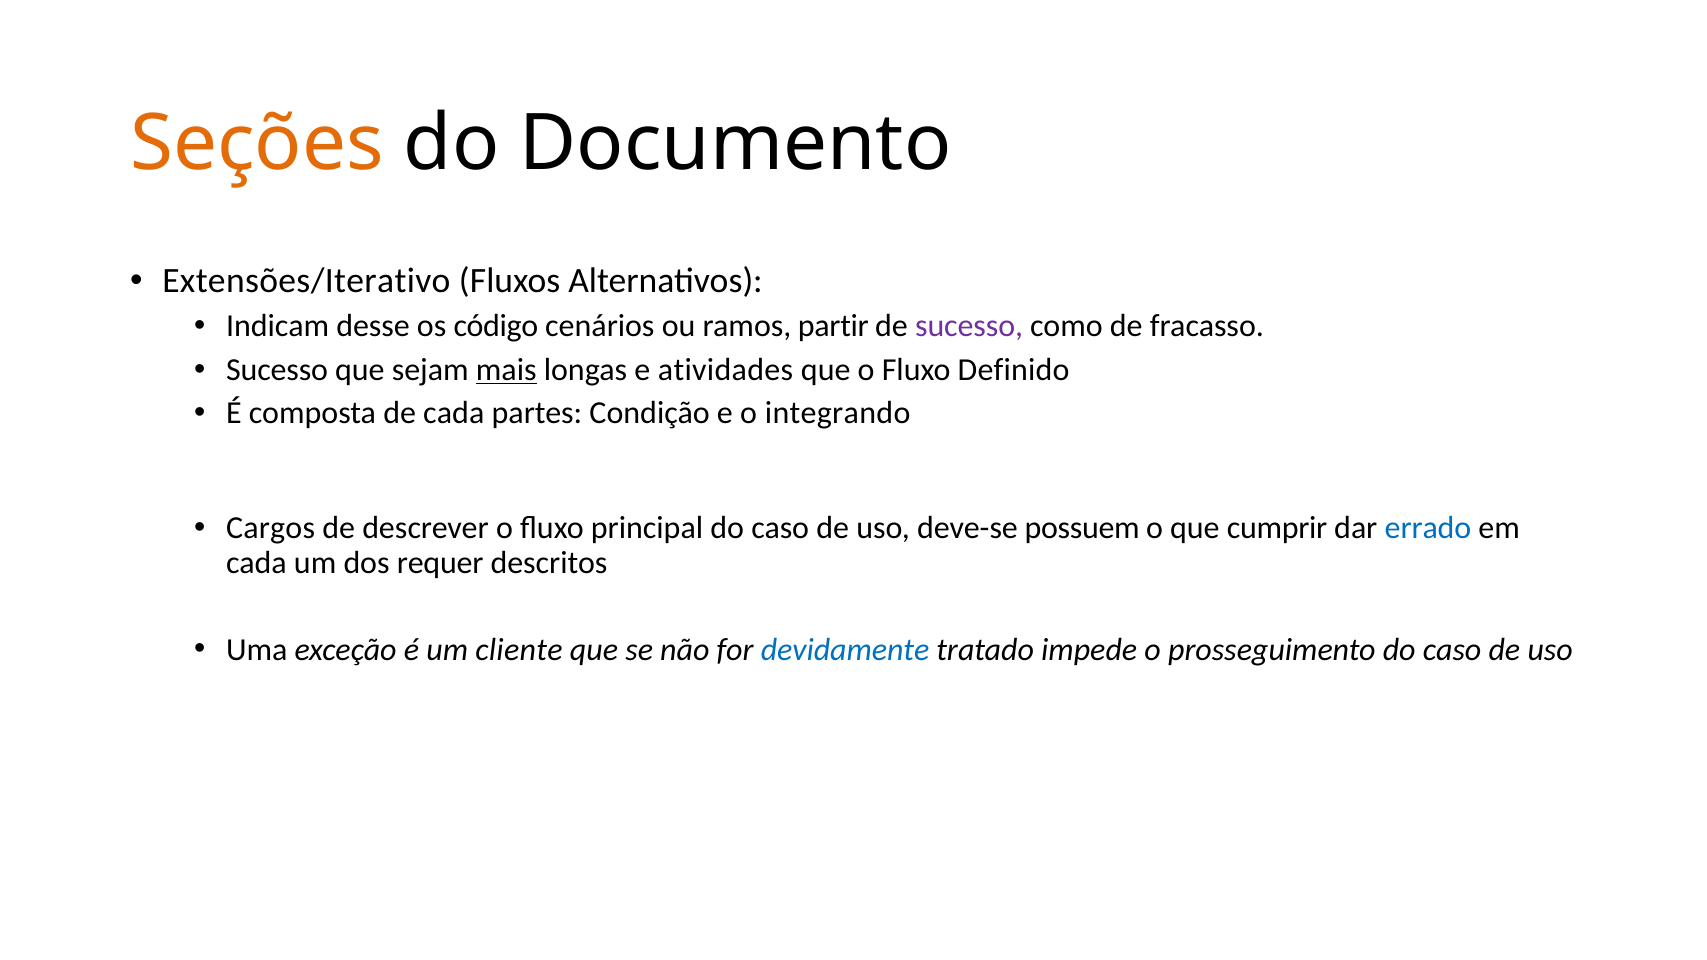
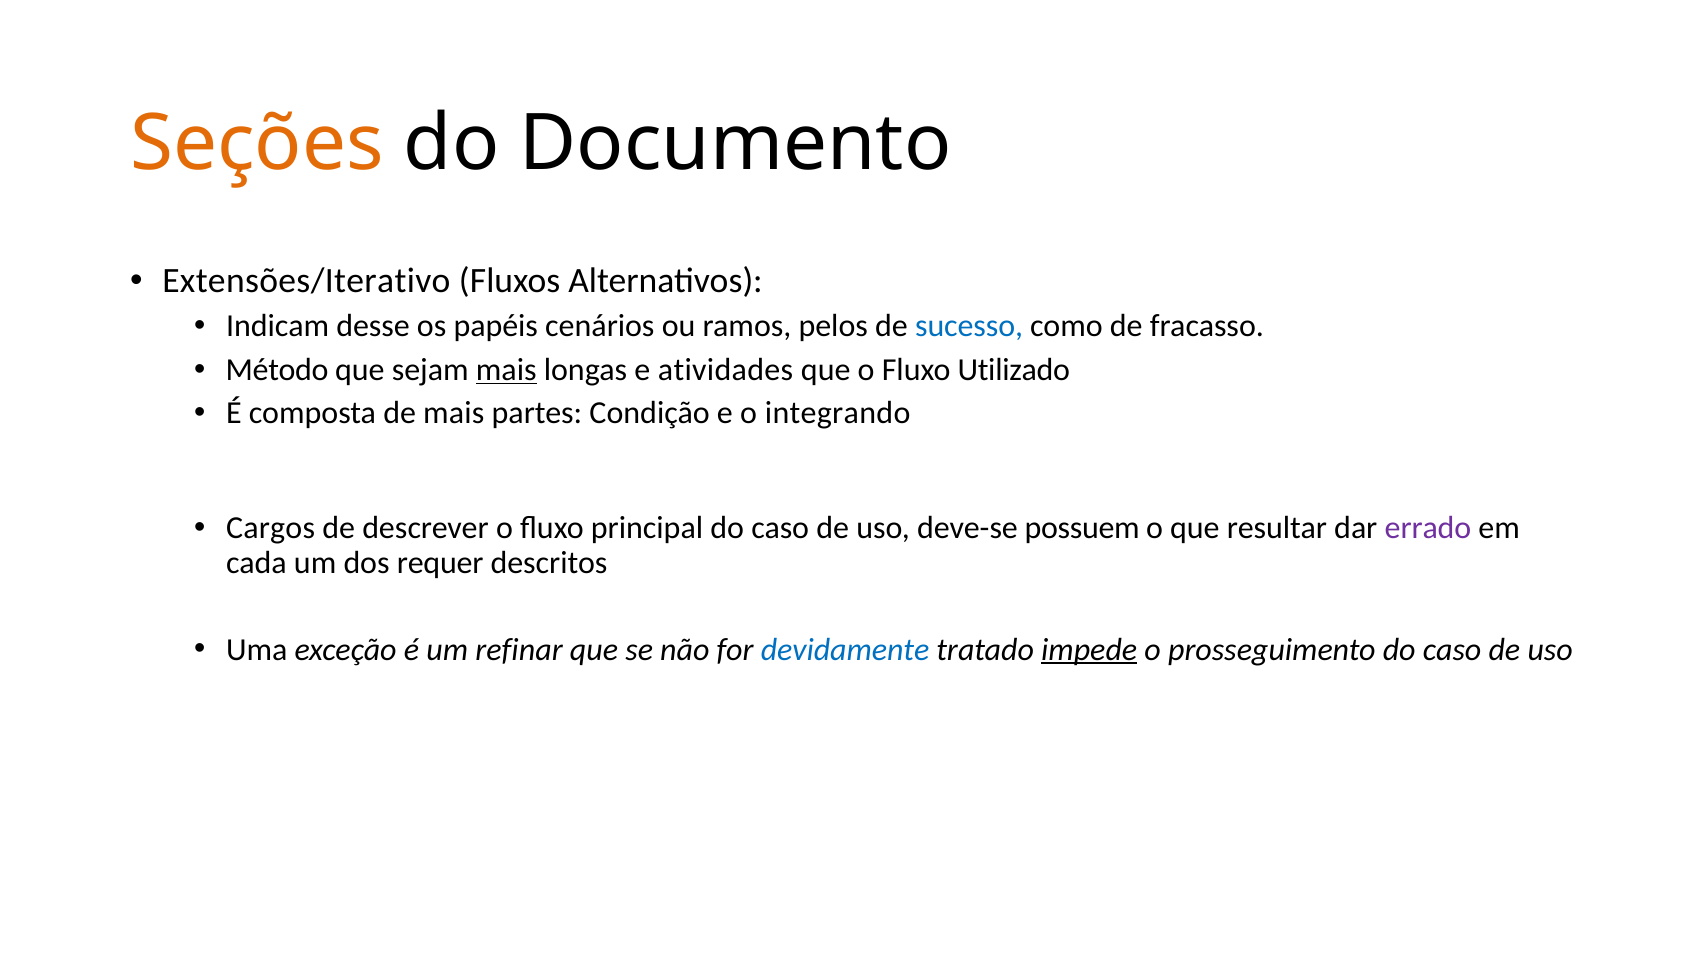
código: código -> papéis (496, 326)
partir: partir -> pelos (833, 326)
sucesso colour: purple -> blue (969, 326)
Sucesso: Sucesso -> Método (277, 370)
Definido: Definido -> Utilizado (1014, 370)
de cada: cada -> mais (454, 413)
cumprir: cumprir -> resultar (1277, 528)
errado colour: blue -> purple (1428, 528)
cliente: cliente -> refinar (519, 650)
impede underline: none -> present (1089, 650)
